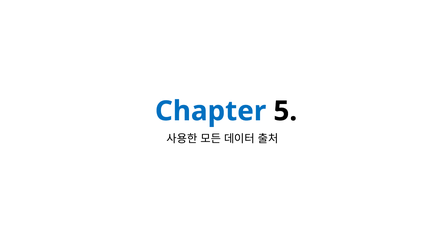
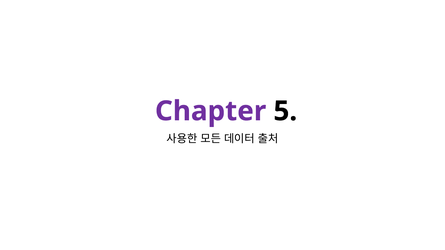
Chapter colour: blue -> purple (211, 111)
